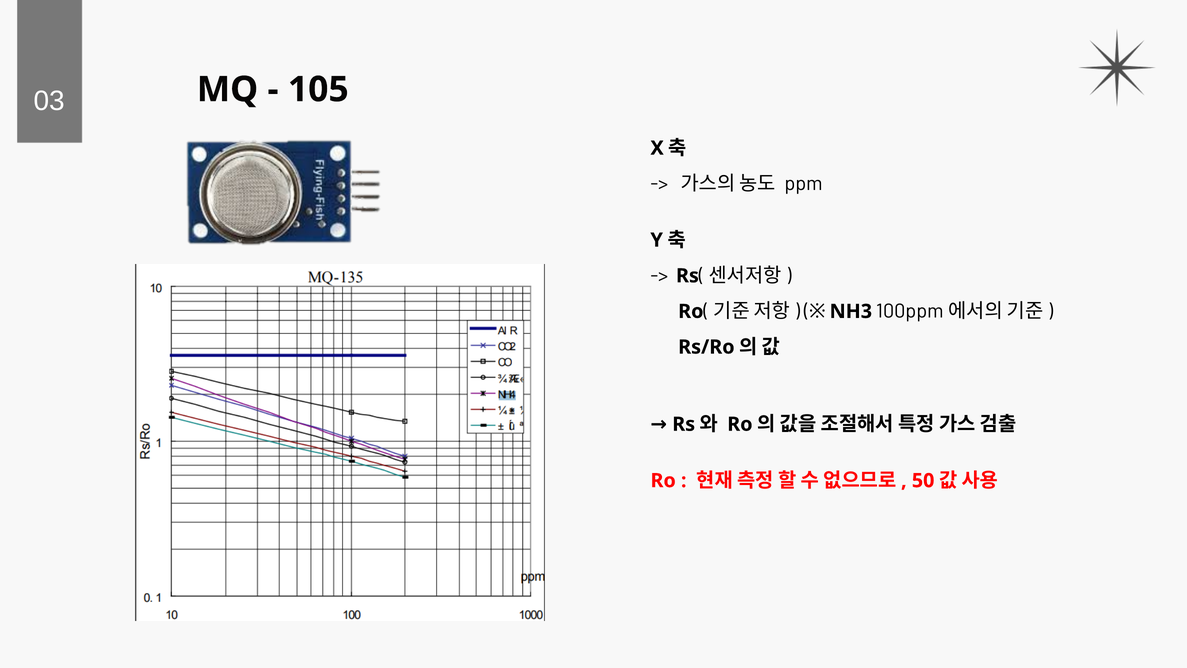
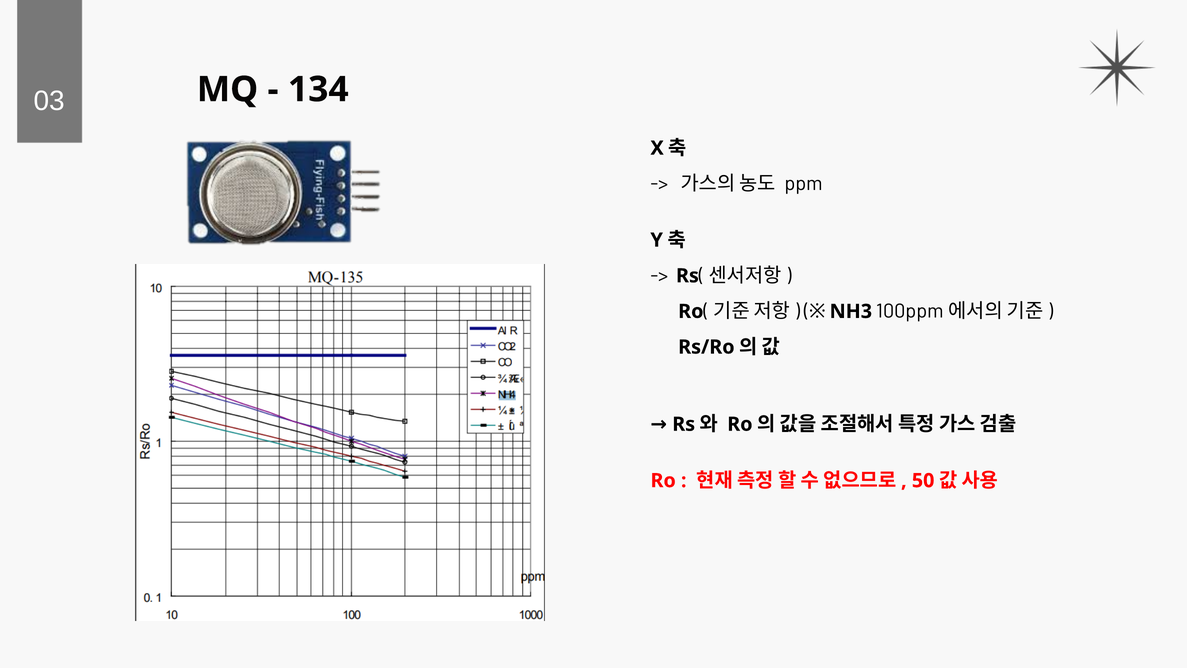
105: 105 -> 134 (318, 89)
